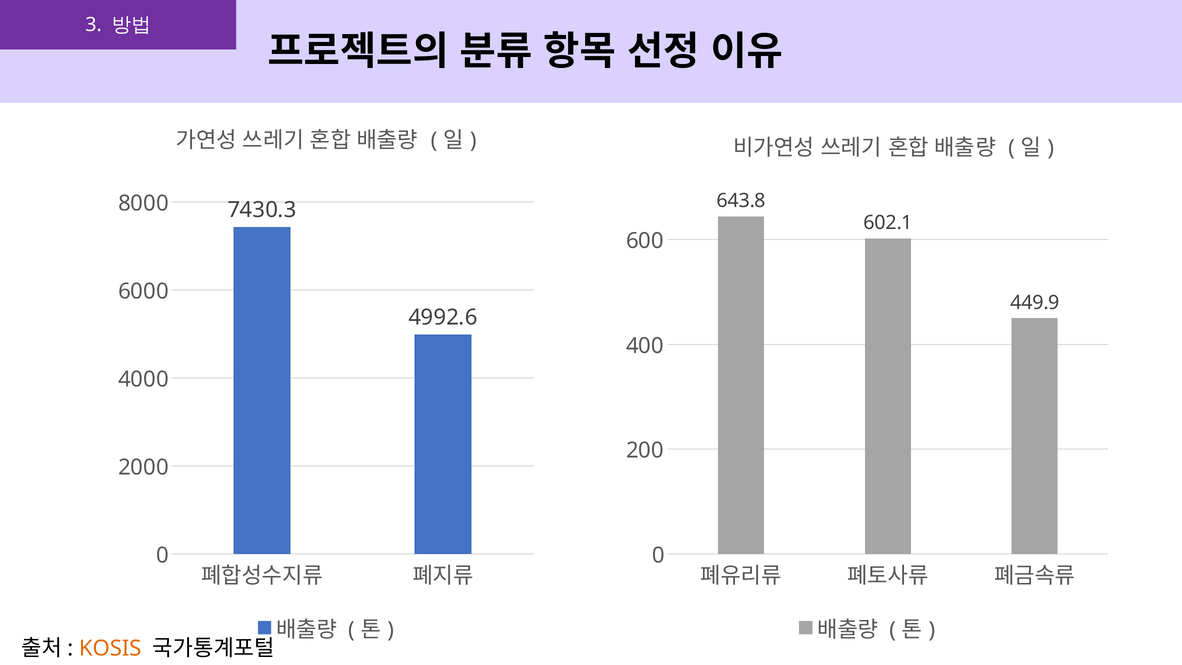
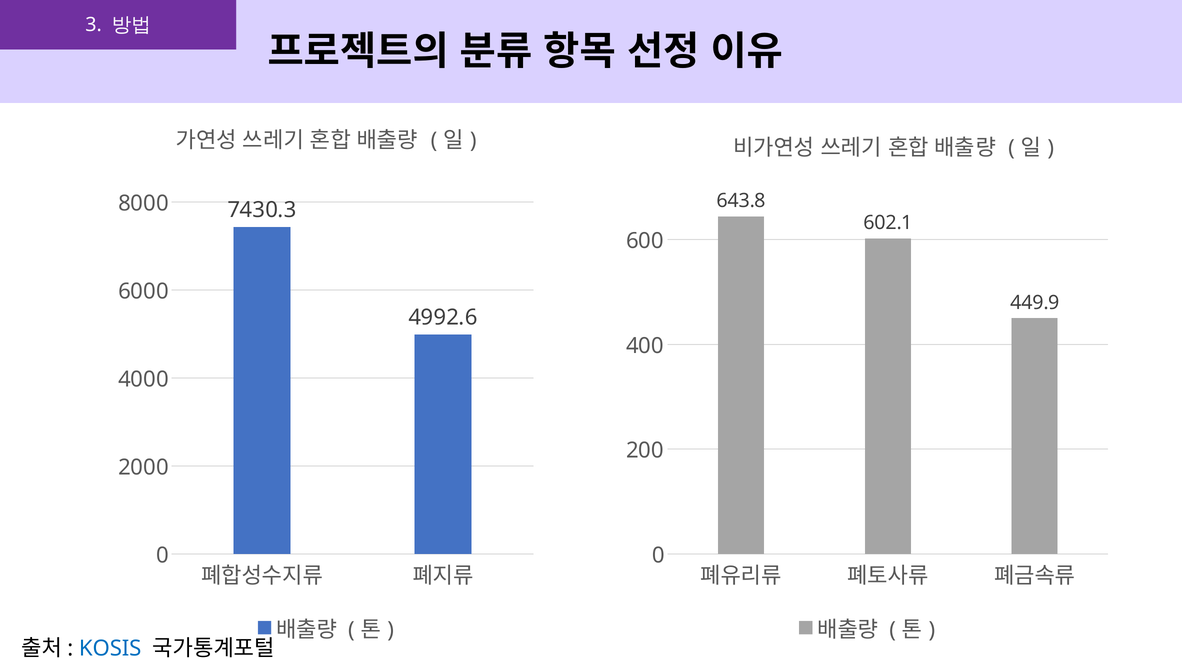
KOSIS colour: orange -> blue (110, 648)
